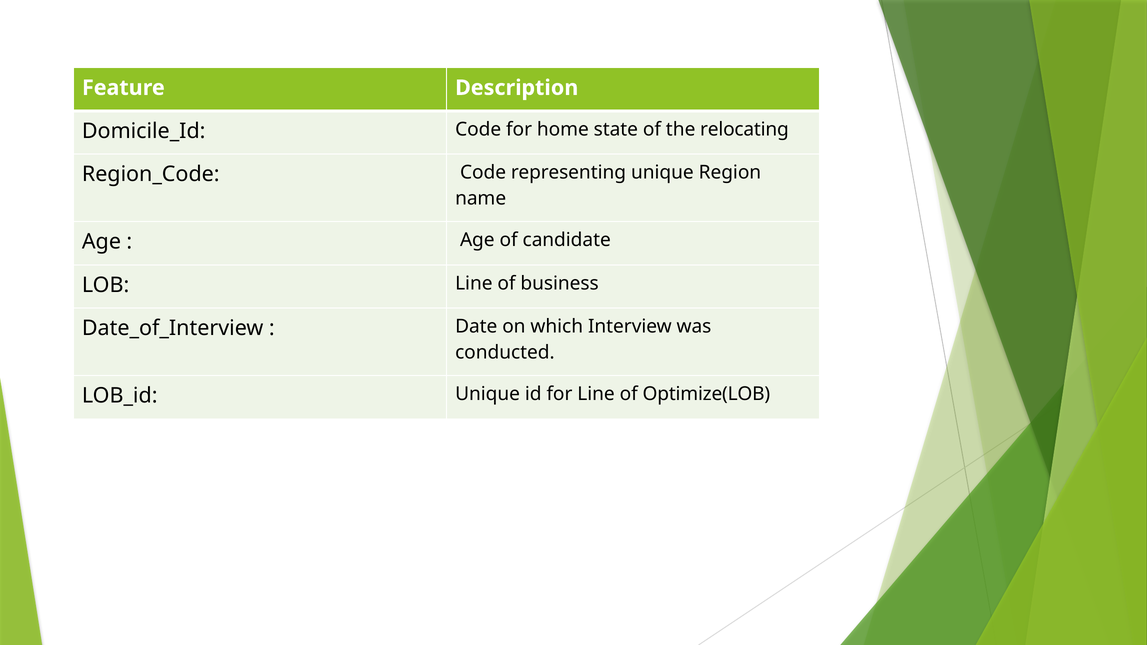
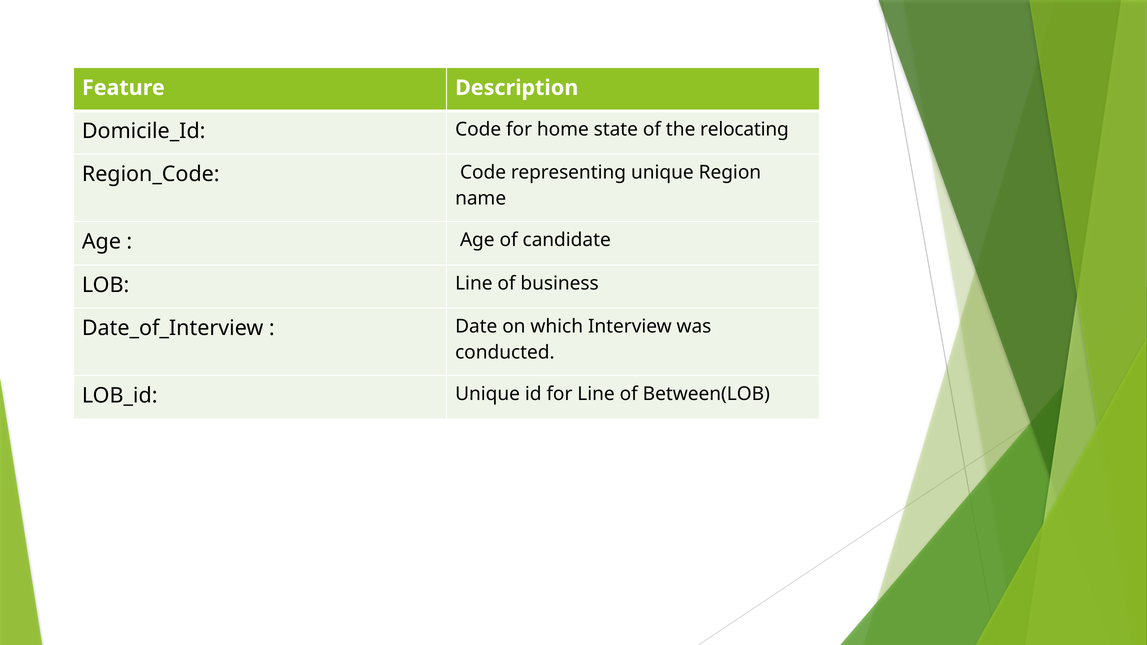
Optimize(LOB: Optimize(LOB -> Between(LOB (706, 394)
